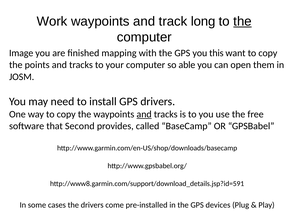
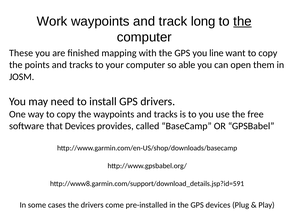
Image: Image -> These (21, 53)
this: this -> line (216, 53)
and underline: present -> none (144, 114)
that Second: Second -> Devices (80, 126)
